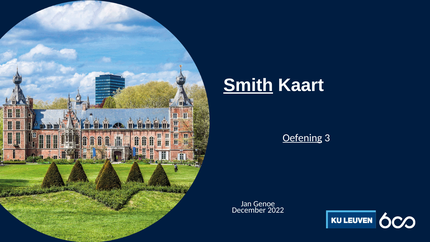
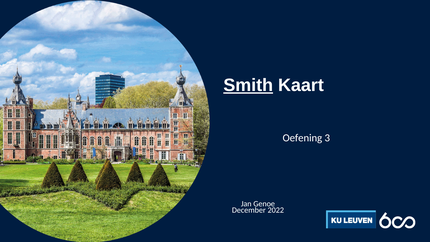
Oefening underline: present -> none (302, 138)
